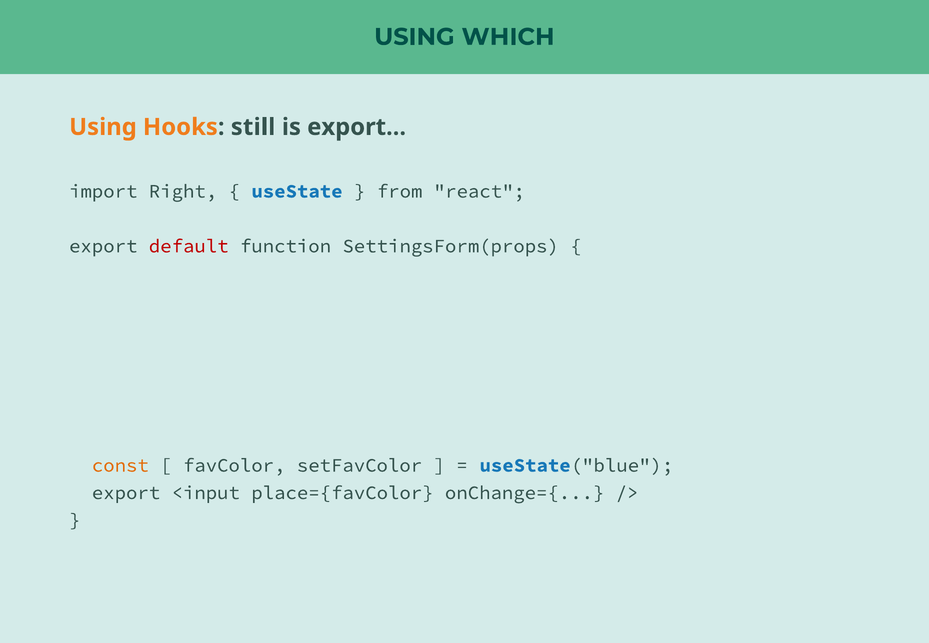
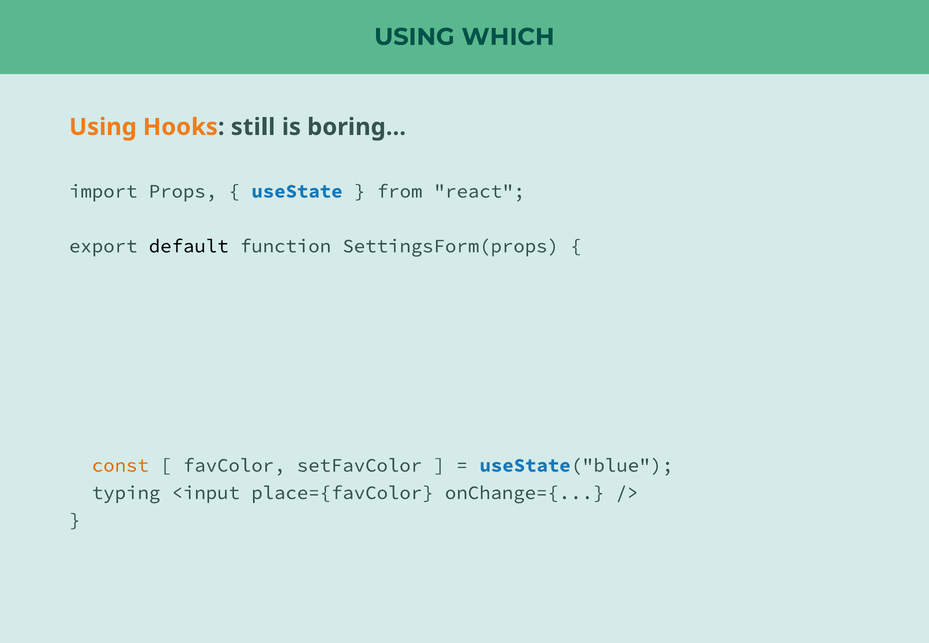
is export: export -> boring (357, 127)
Right: Right -> Props (183, 191)
default colour: red -> black (189, 246)
export: export -> typing (126, 493)
